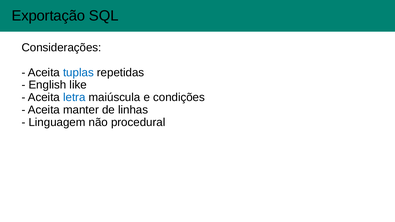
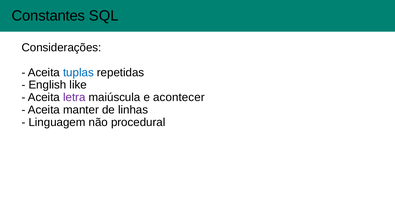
Exportação: Exportação -> Constantes (48, 16)
letra colour: blue -> purple (74, 97)
condições: condições -> acontecer (179, 97)
